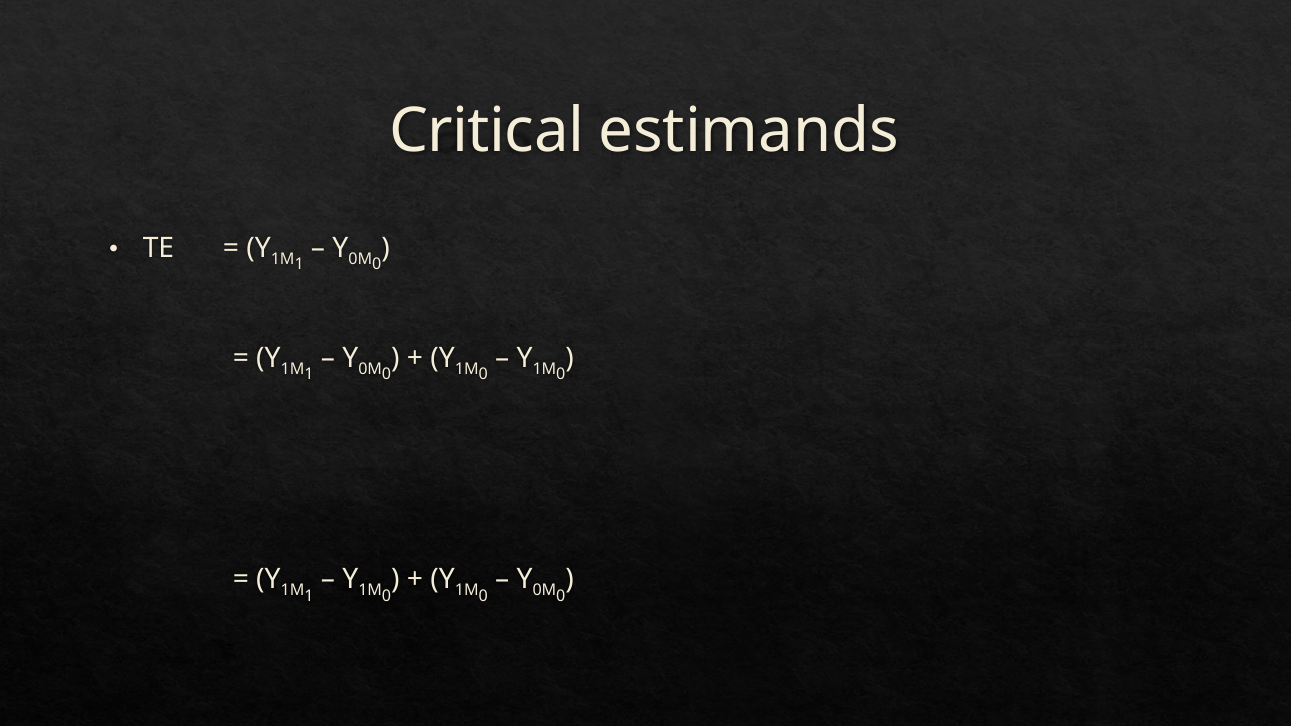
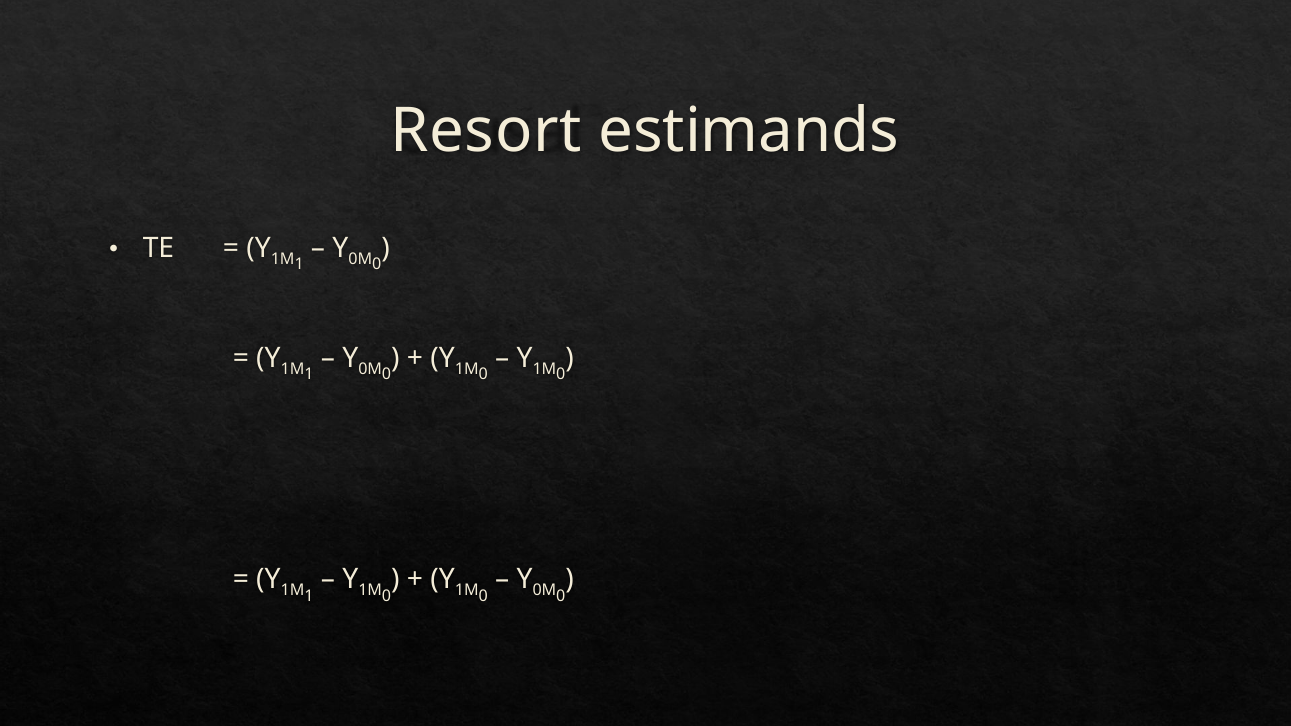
Critical: Critical -> Resort (486, 131)
